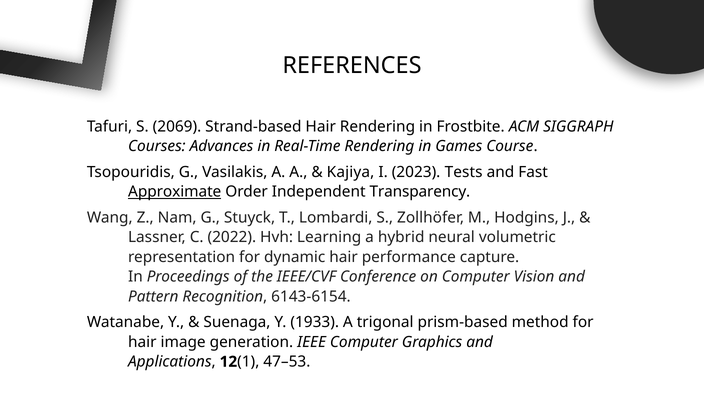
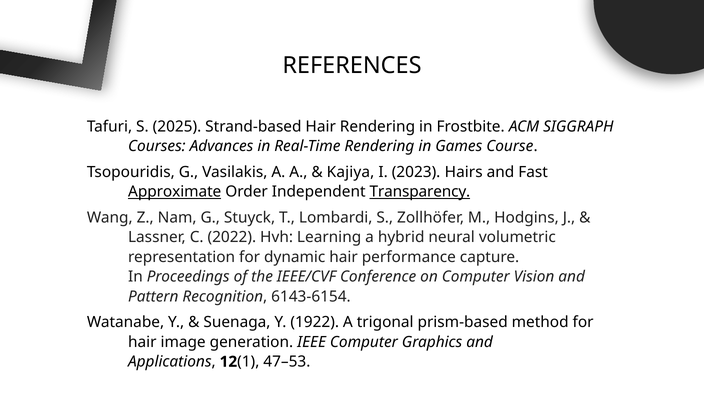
2069: 2069 -> 2025 (177, 127)
Tests: Tests -> Hairs (464, 172)
Transparency underline: none -> present (420, 192)
1933: 1933 -> 1922 (315, 322)
